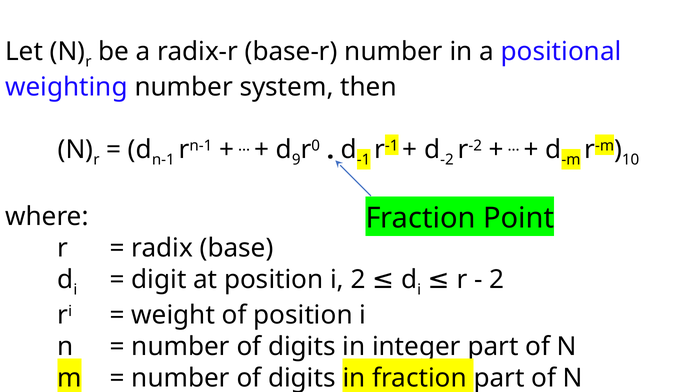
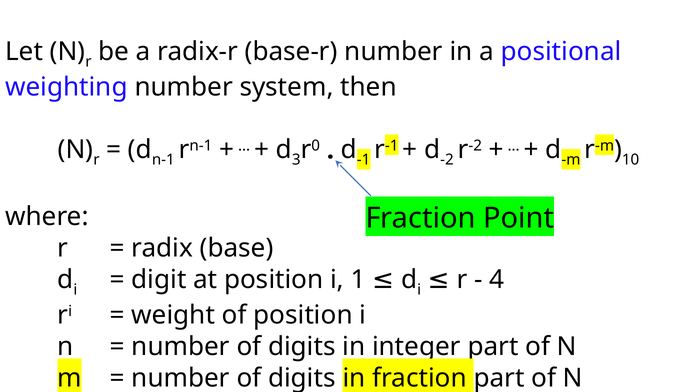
9: 9 -> 3 (296, 160)
2: 2 -> 4 (497, 280)
i 2: 2 -> 1 (358, 280)
